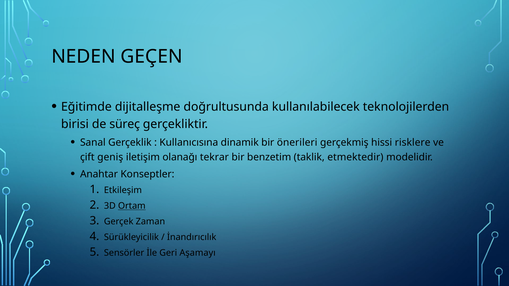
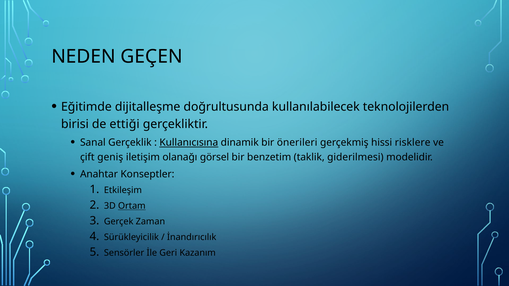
süreç: süreç -> ettiği (125, 124)
Kullanıcısına underline: none -> present (189, 143)
tekrar: tekrar -> görsel (214, 157)
etmektedir: etmektedir -> giderilmesi (355, 157)
Aşamayı: Aşamayı -> Kazanım (198, 253)
